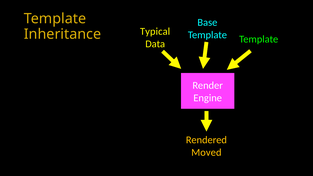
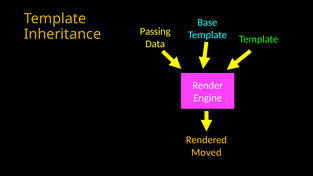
Typical: Typical -> Passing (155, 31)
